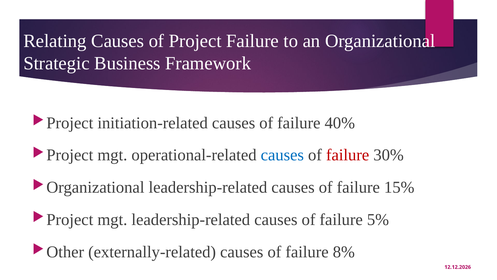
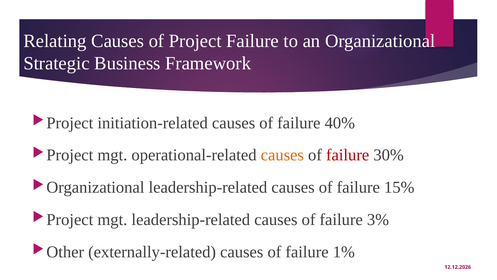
causes colour: blue -> orange (282, 155)
5%: 5% -> 3% (378, 219)
8%: 8% -> 1% (344, 251)
